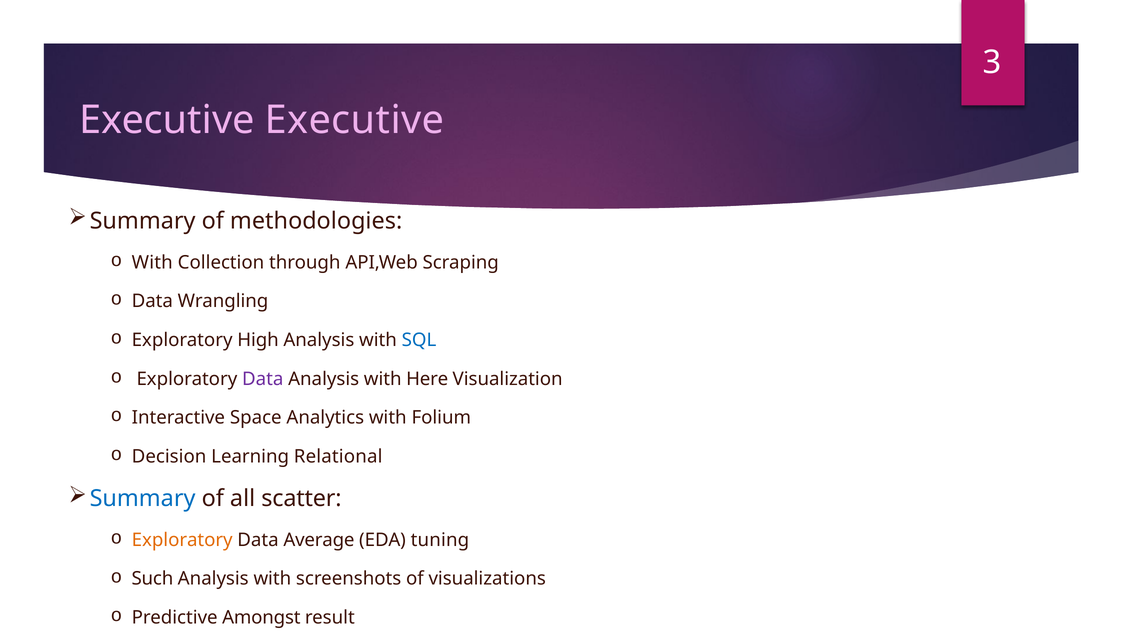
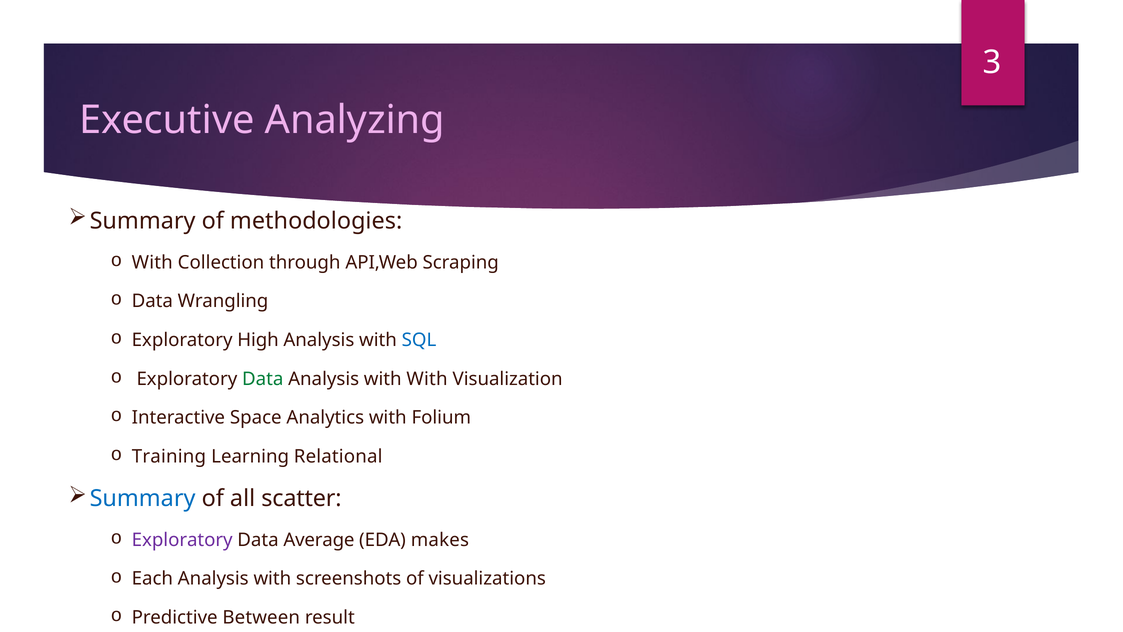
Executive Executive: Executive -> Analyzing (355, 120)
Data colour: purple -> green (263, 379)
with Here: Here -> With (427, 379)
Decision: Decision -> Training (169, 456)
Exploratory colour: orange -> purple (182, 540)
tuning: tuning -> makes (440, 540)
Such: Such -> Each (152, 578)
Amongst: Amongst -> Between (261, 617)
